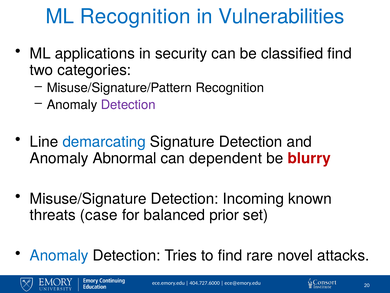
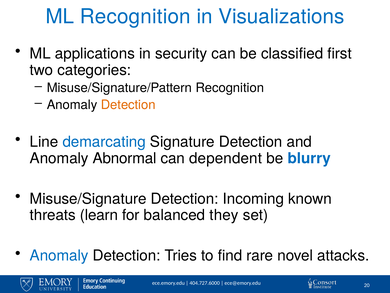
Vulnerabilities: Vulnerabilities -> Visualizations (281, 17)
classified find: find -> first (340, 54)
Detection colour: purple -> orange (128, 105)
blurry colour: red -> blue (309, 158)
case: case -> learn (99, 215)
prior: prior -> they (224, 215)
